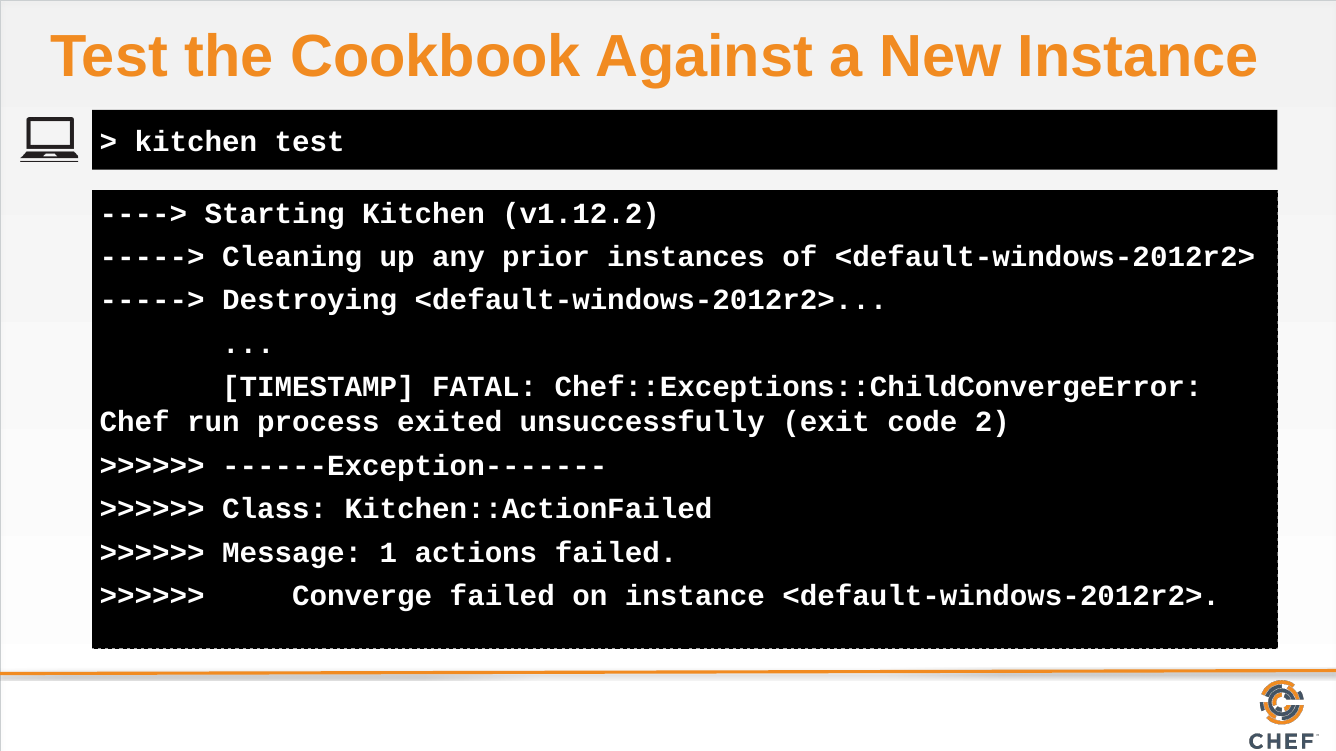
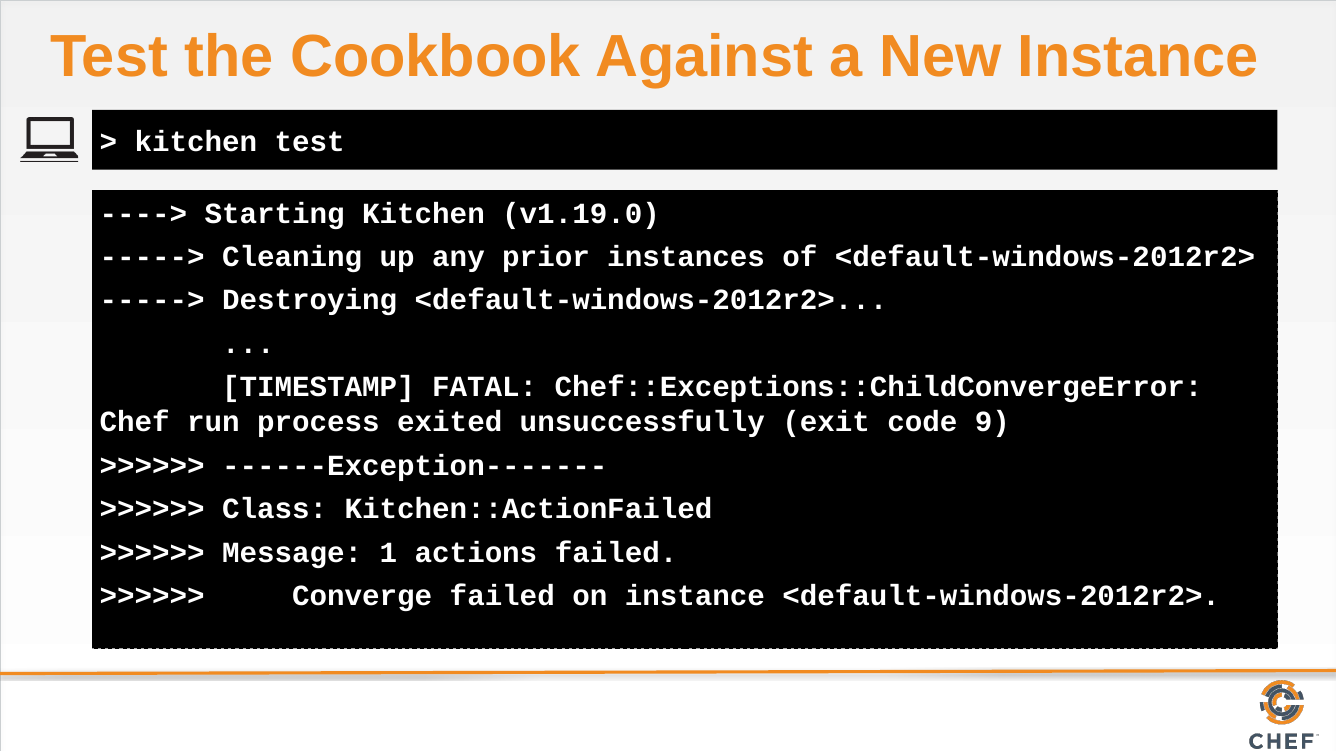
v1.12.2: v1.12.2 -> v1.19.0 (581, 214)
2: 2 -> 9 (992, 422)
